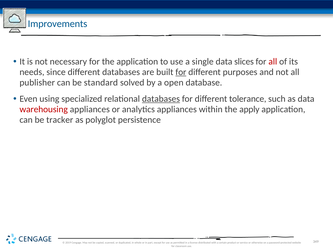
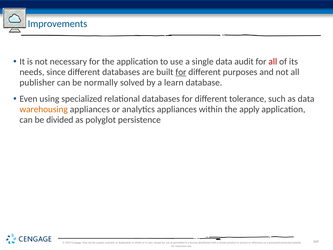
slices: slices -> audit (244, 61)
standard: standard -> normally (101, 83)
open: open -> learn (174, 83)
databases underline: present -> none (161, 99)
warehousing colour: red -> orange (44, 109)
tracker: tracker -> divided (60, 120)
